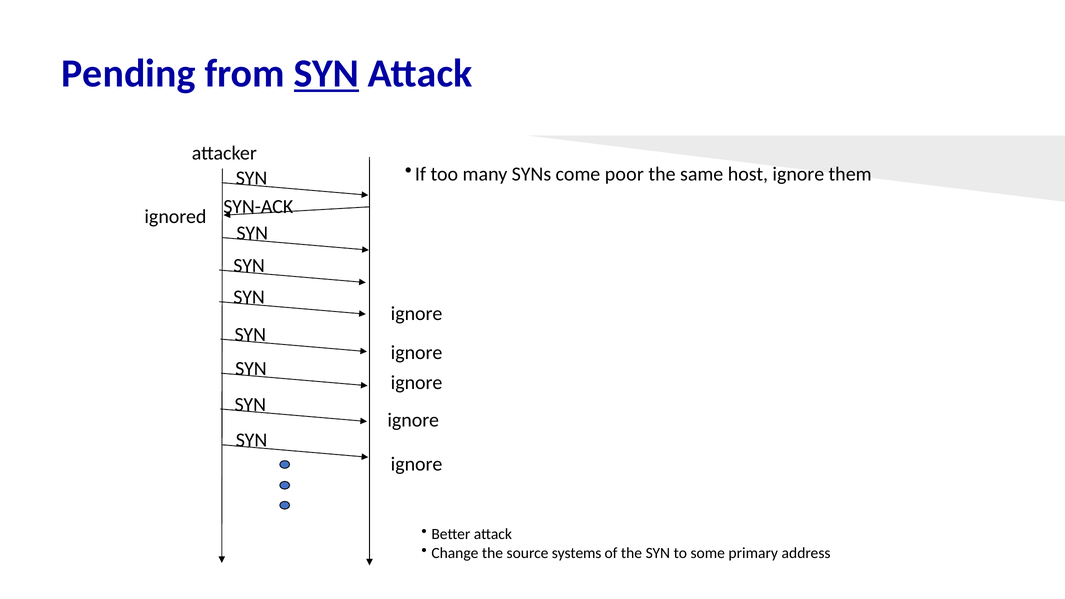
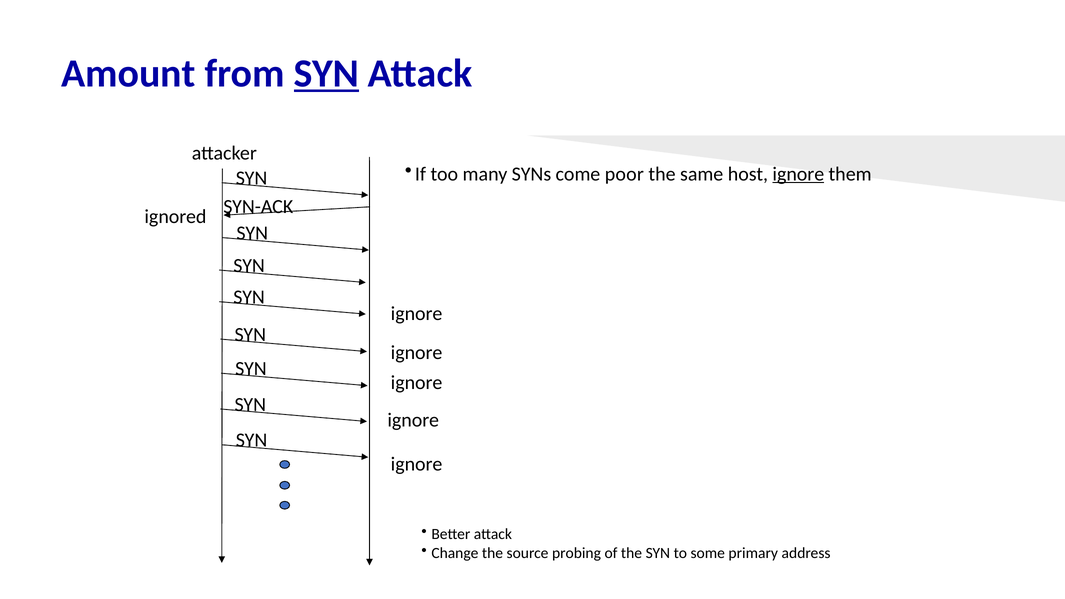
Pending: Pending -> Amount (128, 74)
ignore underline: none -> present (798, 174)
systems: systems -> probing (577, 553)
